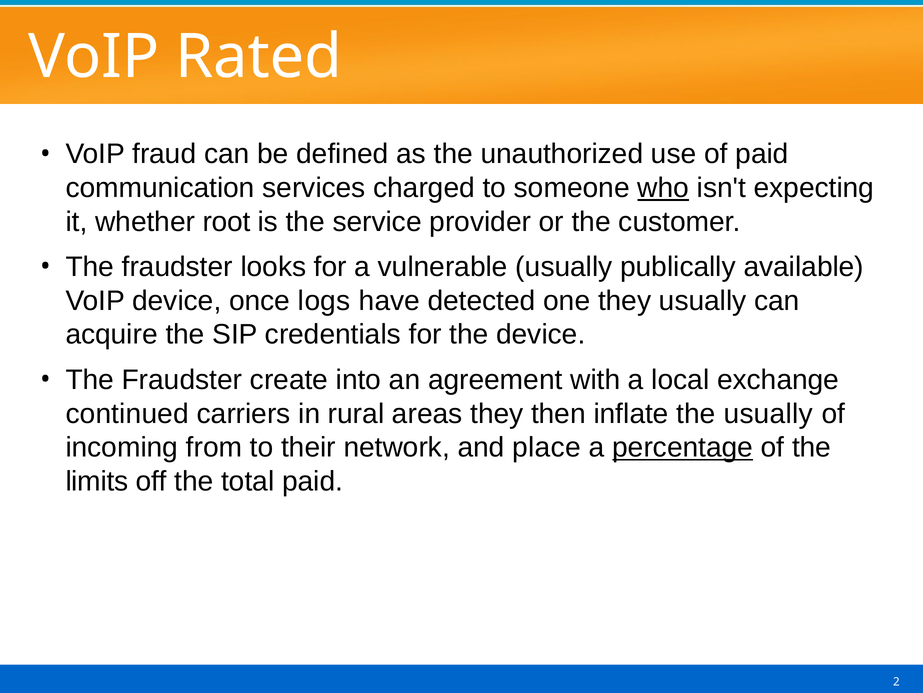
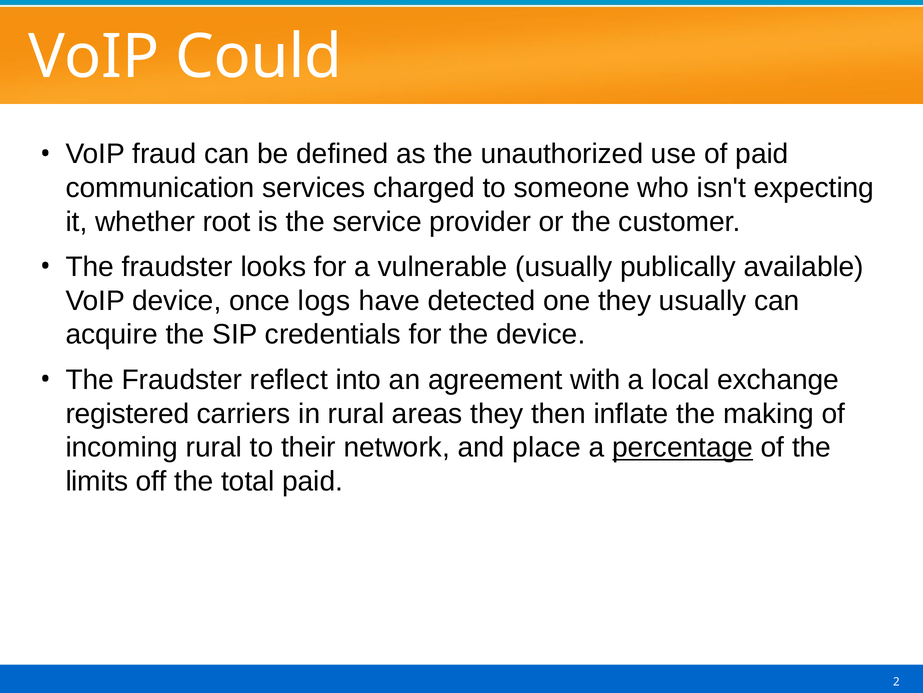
Rated: Rated -> Could (259, 57)
who underline: present -> none (663, 188)
create: create -> reflect (289, 379)
continued: continued -> registered (127, 413)
the usually: usually -> making (768, 413)
incoming from: from -> rural (214, 447)
